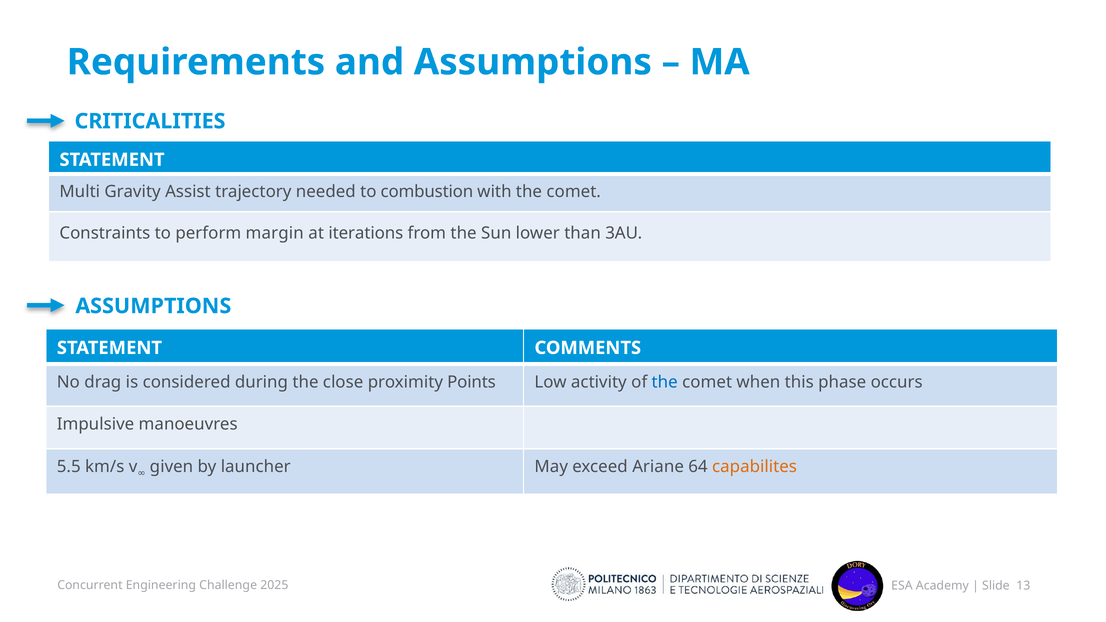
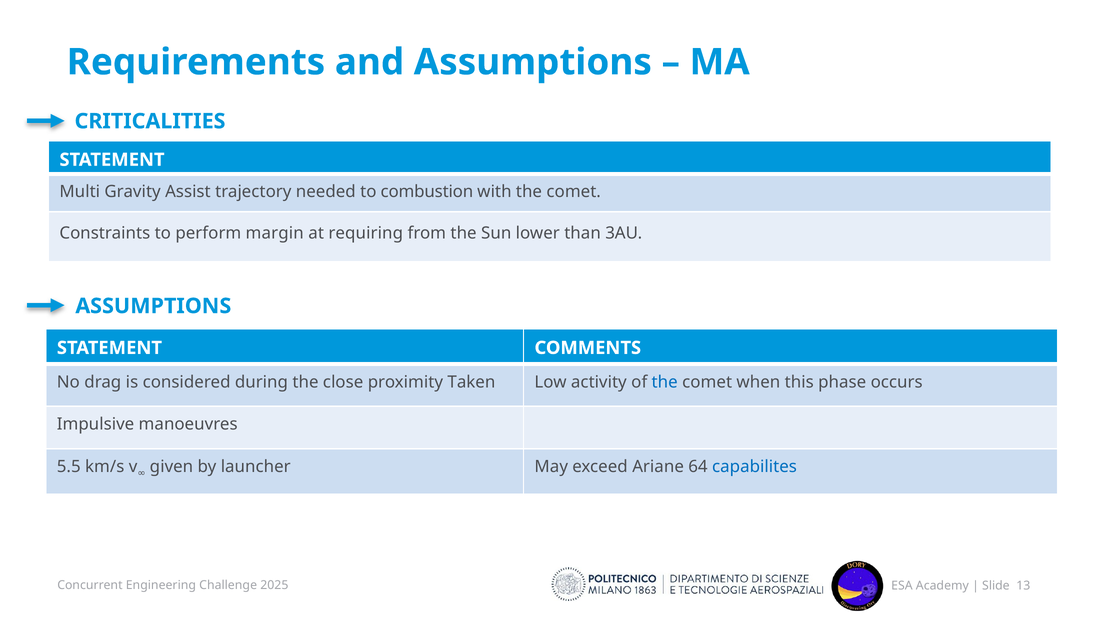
iterations: iterations -> requiring (366, 233)
Points: Points -> Taken (471, 382)
capabilites colour: orange -> blue (755, 467)
